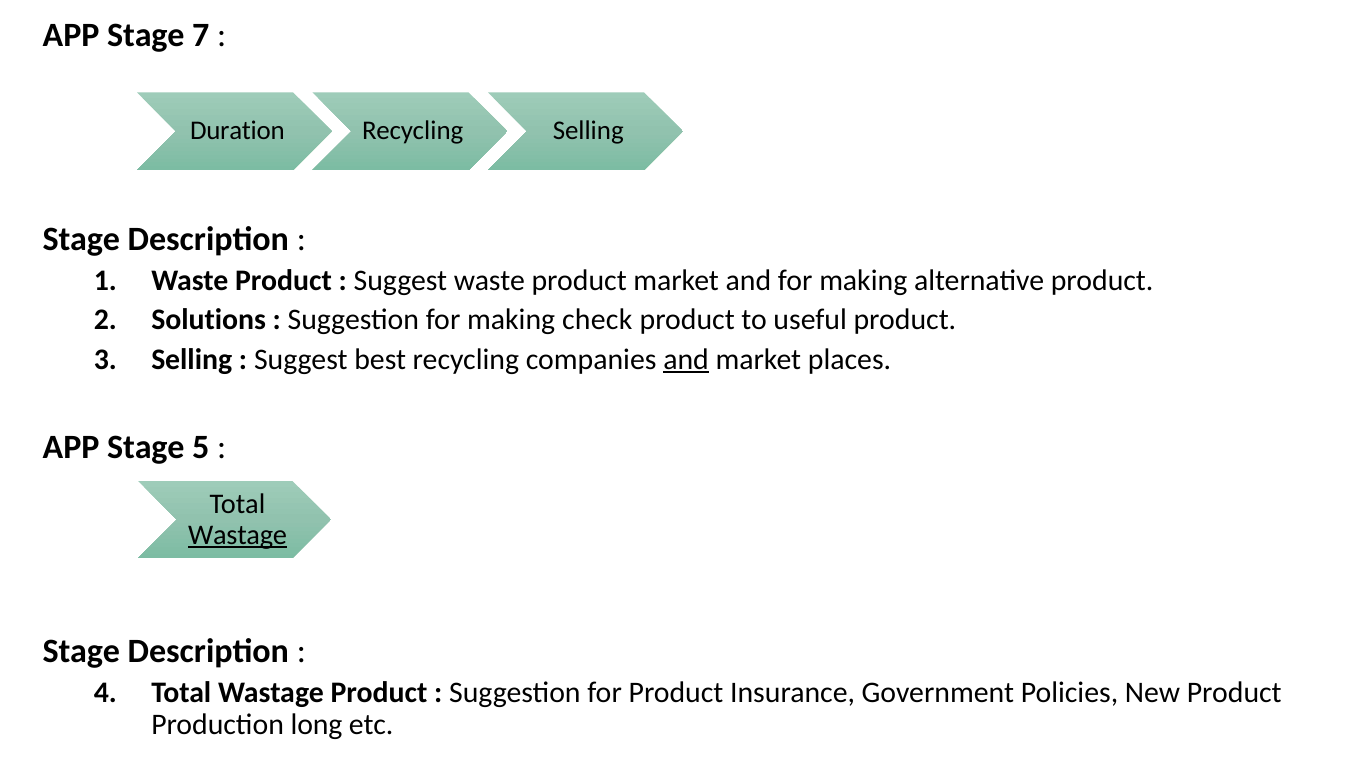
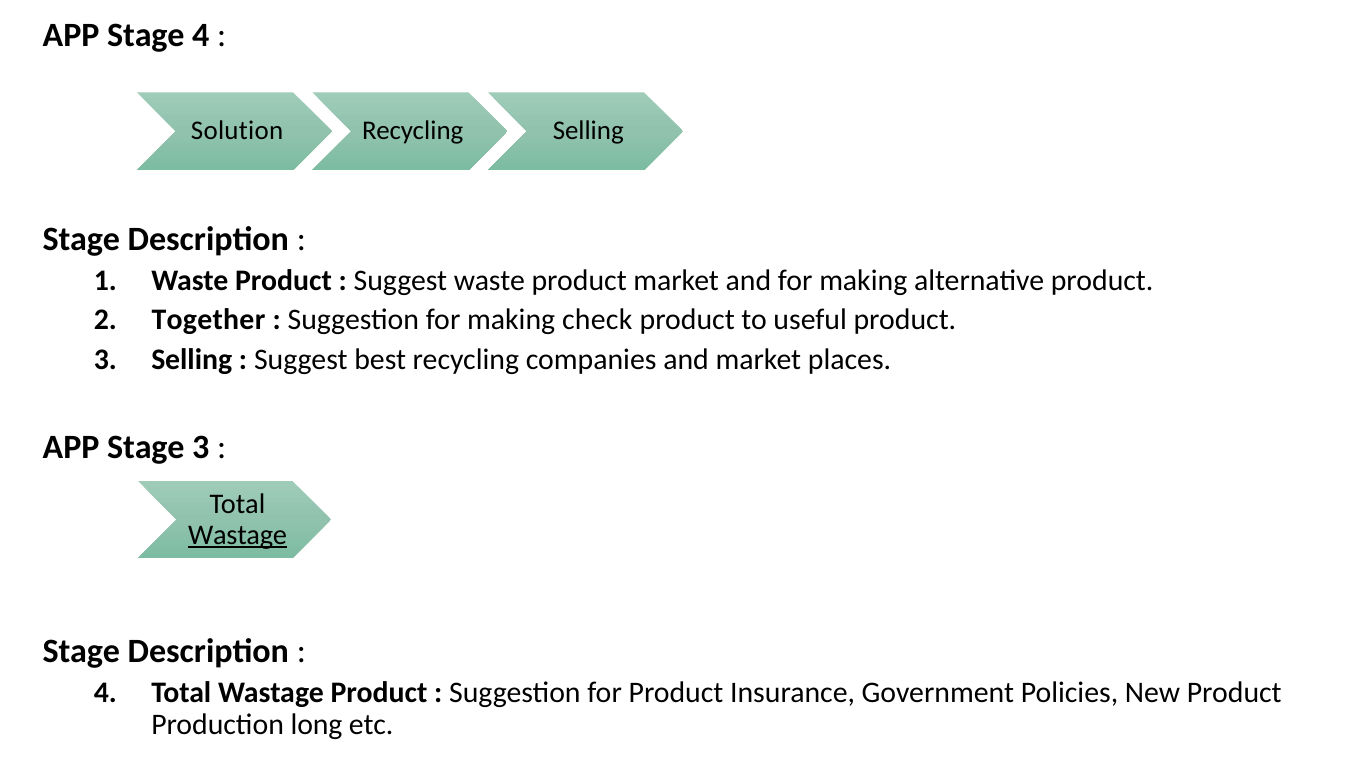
Stage 7: 7 -> 4 (201, 35)
Duration: Duration -> Solution (237, 131)
Solutions: Solutions -> Together (208, 320)
and underline: present -> none (686, 359)
Stage 5: 5 -> 3 (201, 447)
